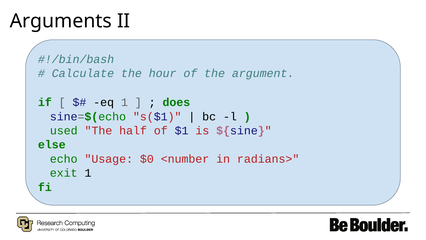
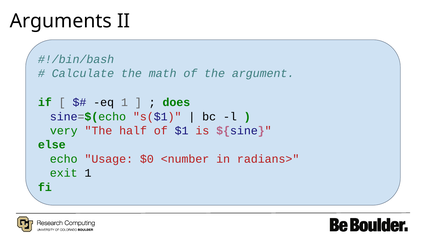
hour: hour -> math (163, 73)
used: used -> very (64, 130)
